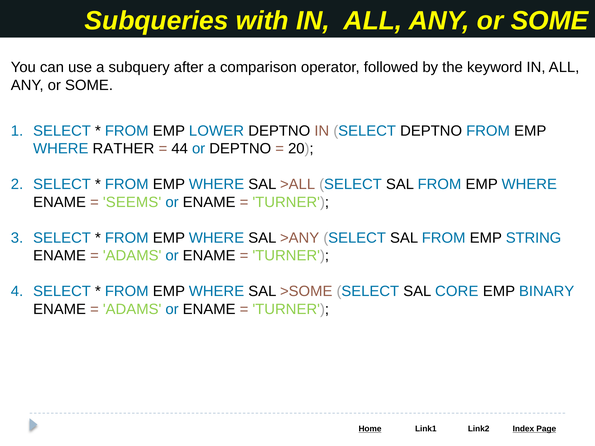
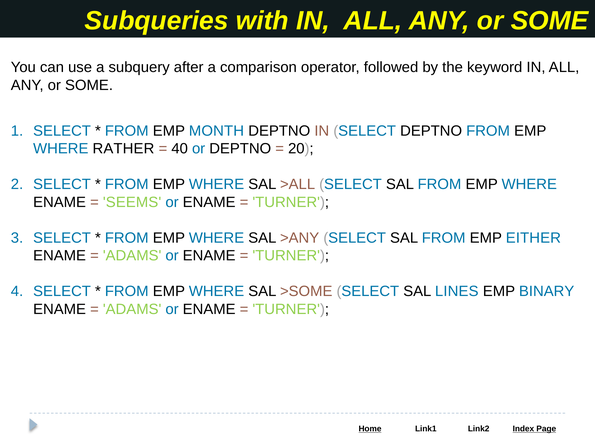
LOWER: LOWER -> MONTH (216, 131)
44: 44 -> 40 (180, 149)
STRING: STRING -> EITHER (533, 238)
CORE: CORE -> LINES (457, 292)
